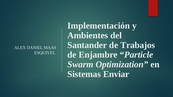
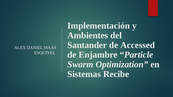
Trabajos: Trabajos -> Accessed (138, 45)
Enviar: Enviar -> Recibe (116, 74)
